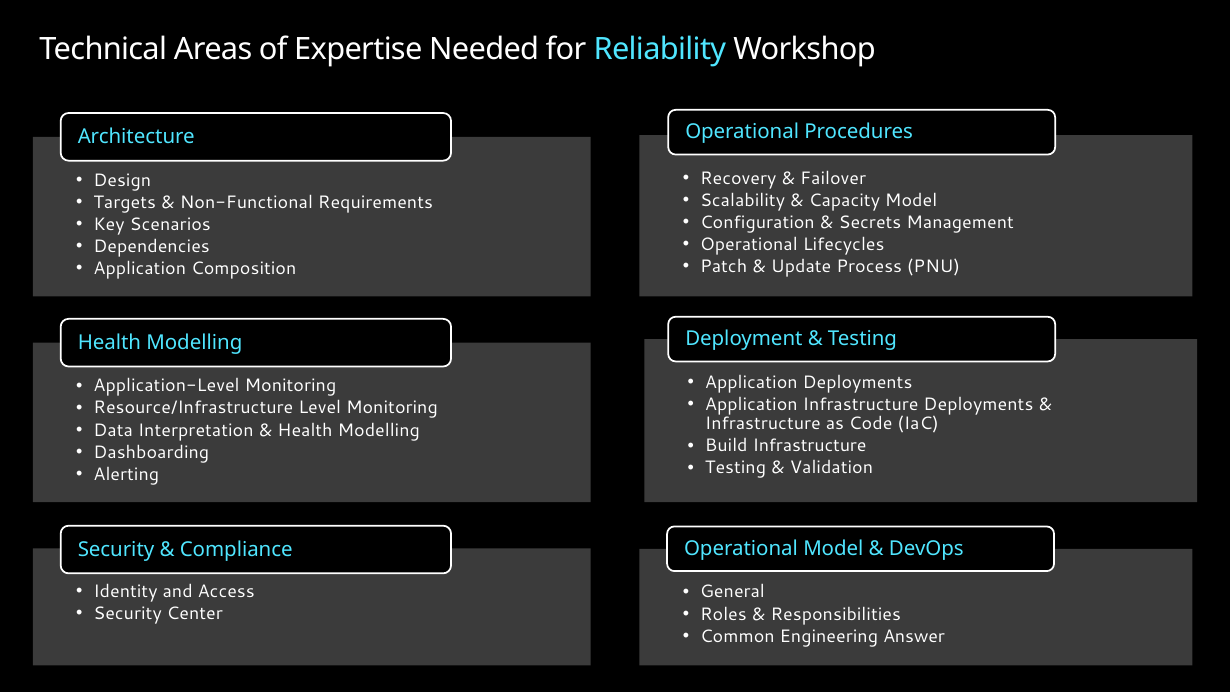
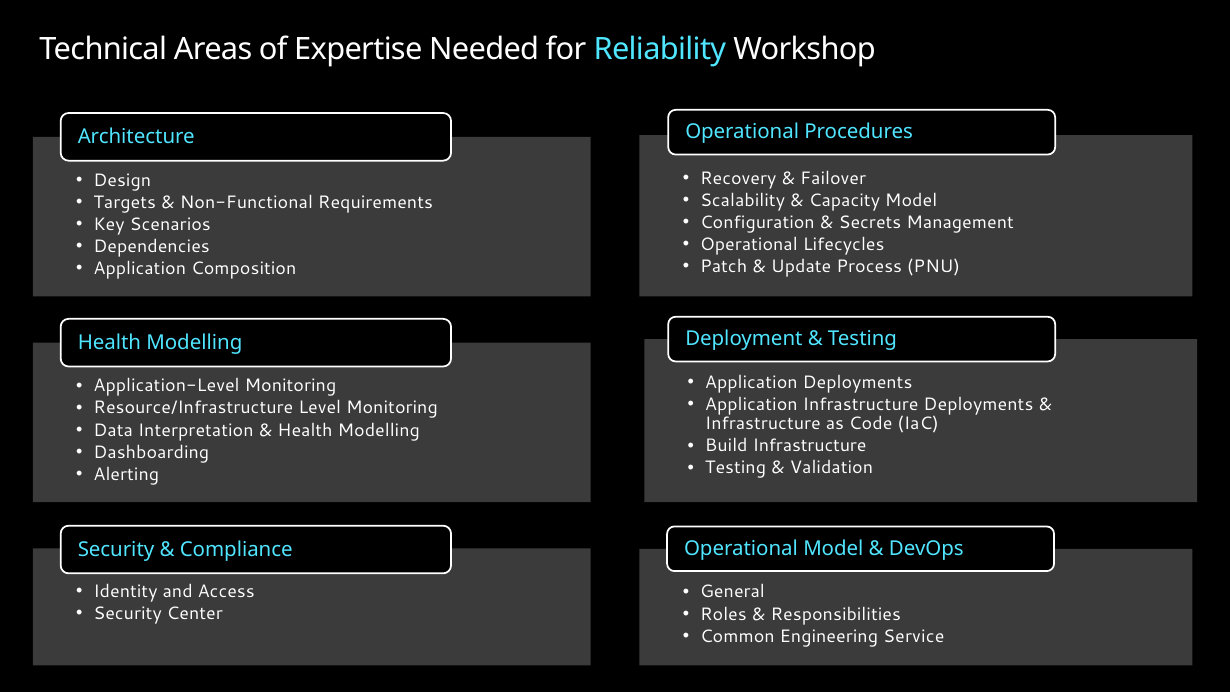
Answer: Answer -> Service (914, 636)
